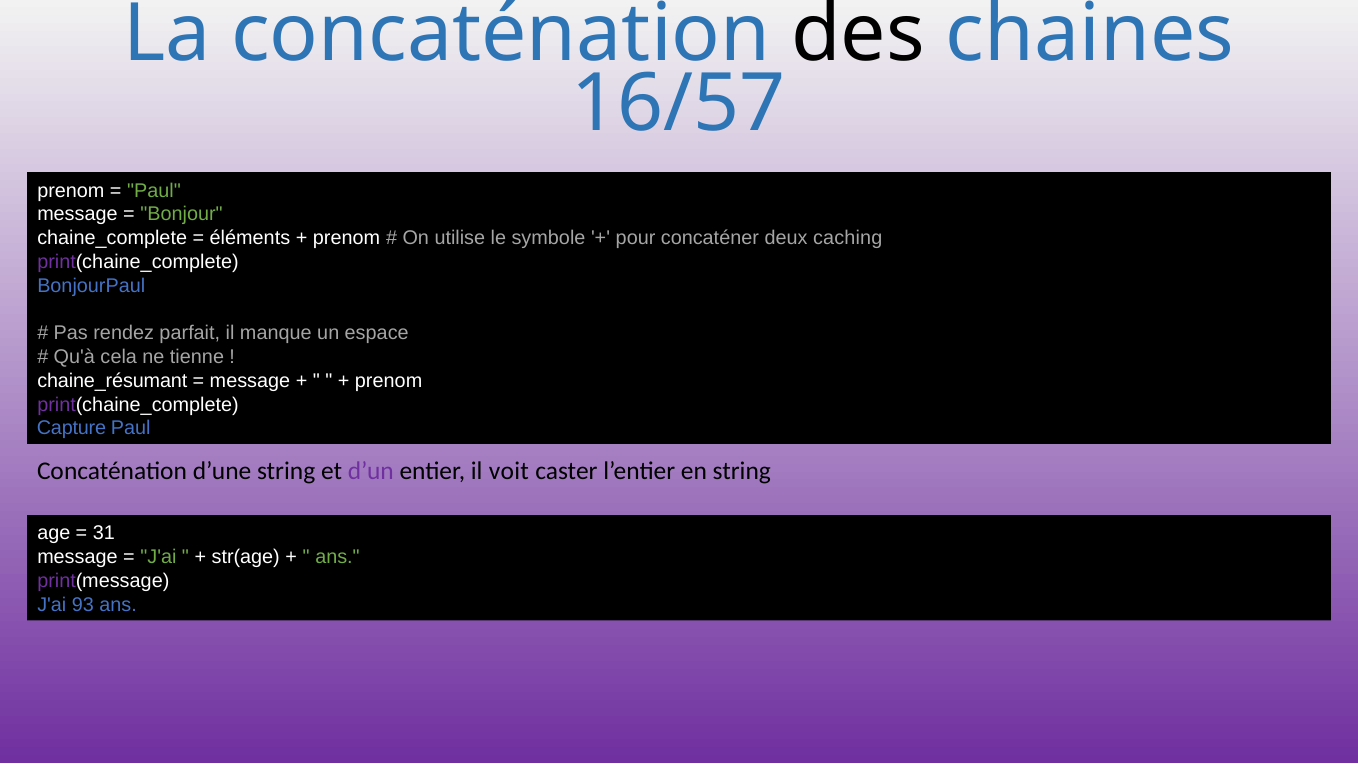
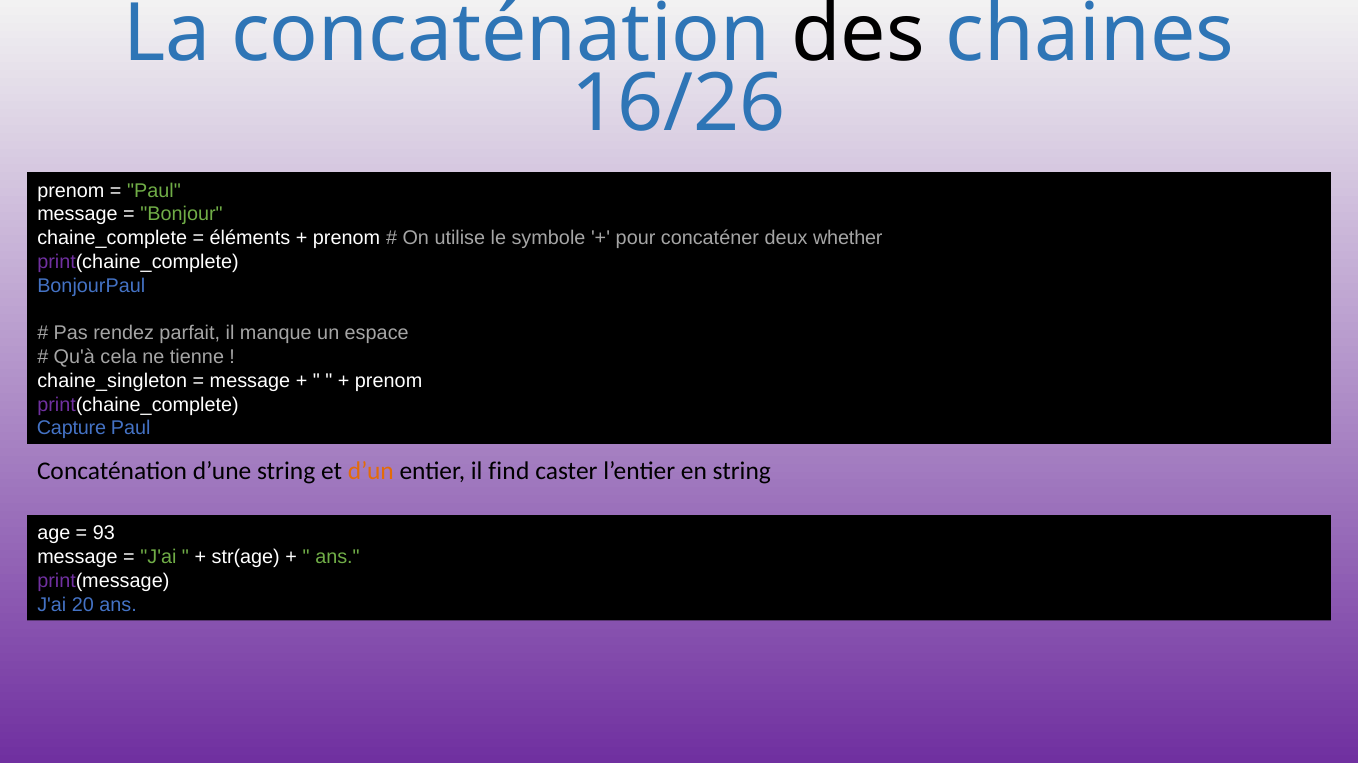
16/57: 16/57 -> 16/26 (679, 104)
caching: caching -> whether (848, 238)
chaine_résumant: chaine_résumant -> chaine_singleton (112, 381)
d’un colour: purple -> orange (371, 471)
voit: voit -> find (509, 471)
31: 31 -> 93 (104, 533)
93: 93 -> 20 (83, 605)
